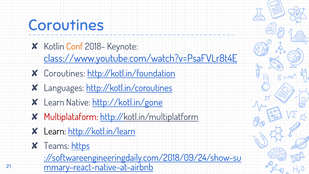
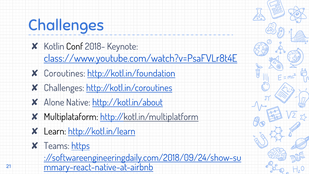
Coroutines: Coroutines -> Challenges (66, 25)
Conf colour: orange -> black (75, 46)
Languages: Languages -> Challenges (64, 88)
Learn: Learn -> Alone (54, 102)
http://kotl.in/gone: http://kotl.in/gone -> http://kotl.in/about (128, 102)
Multiplataform colour: red -> black (71, 117)
